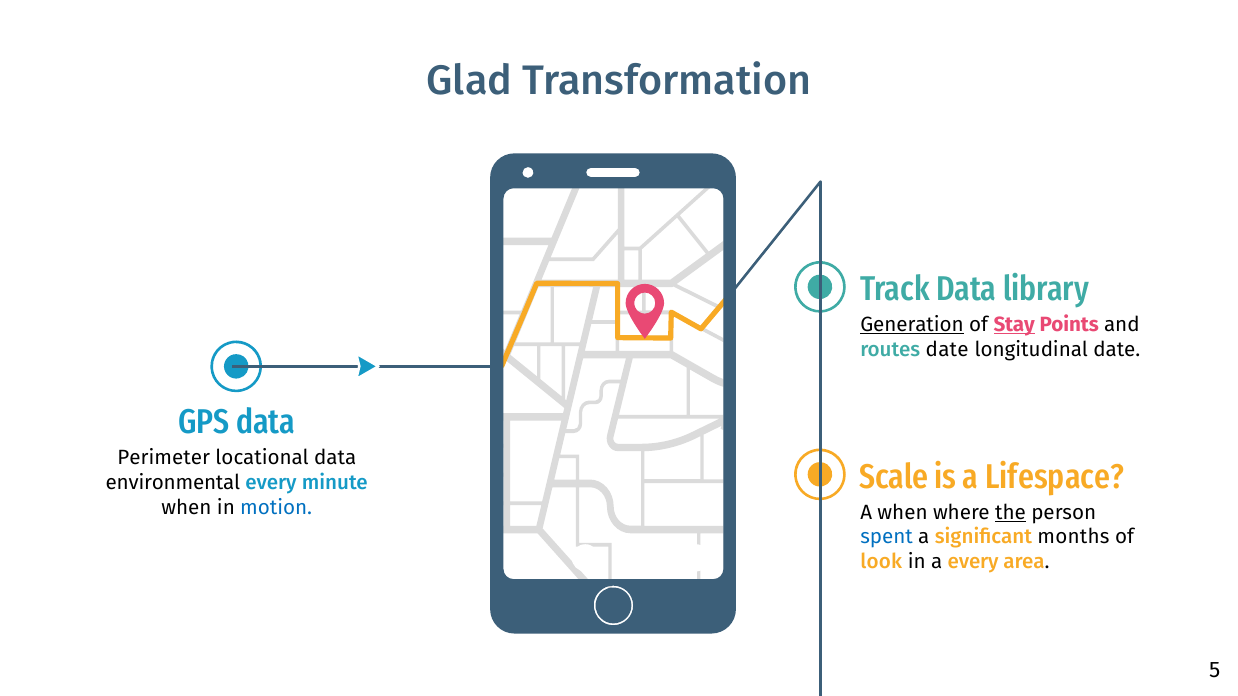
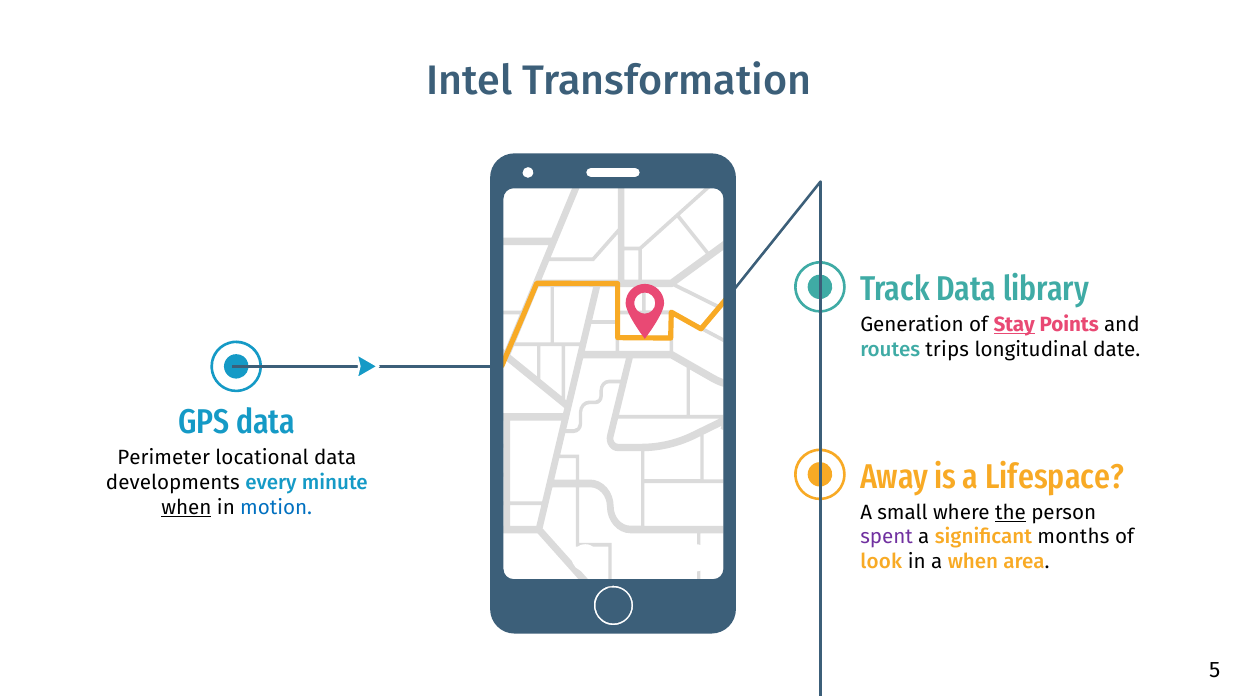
Glad: Glad -> Intel (469, 81)
Generation underline: present -> none (912, 325)
routes date: date -> trips (947, 350)
Scale: Scale -> Away (894, 477)
environmental: environmental -> developments (173, 483)
when underline: none -> present (186, 508)
A when: when -> small (903, 513)
spent colour: blue -> purple (887, 537)
a every: every -> when (973, 562)
